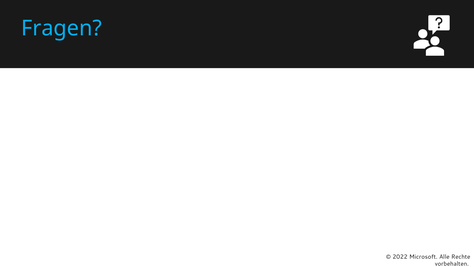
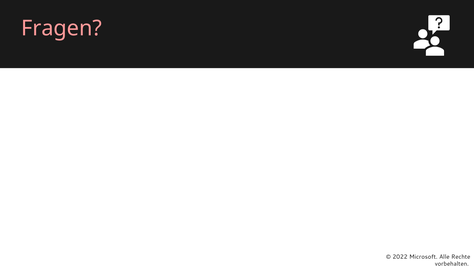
Fragen colour: light blue -> pink (62, 28)
